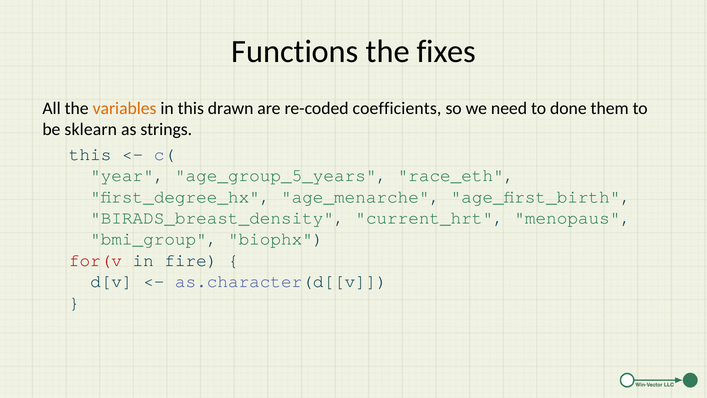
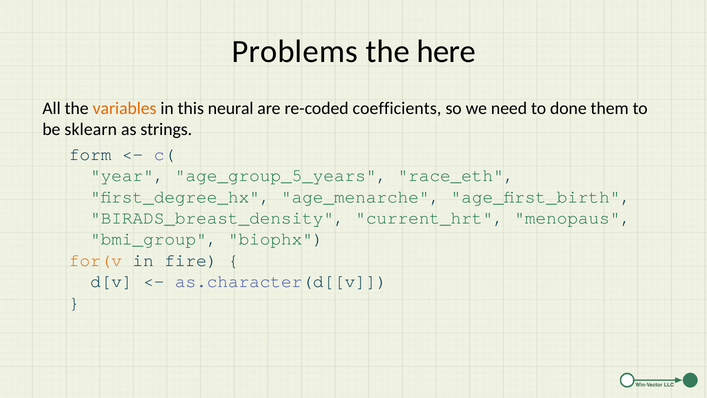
Functions: Functions -> Problems (295, 51)
fixes: fixes -> here (446, 51)
drawn: drawn -> neural (231, 108)
this: this -> form (90, 154)
for(v colour: red -> orange (95, 260)
